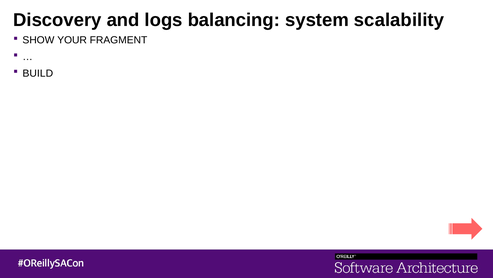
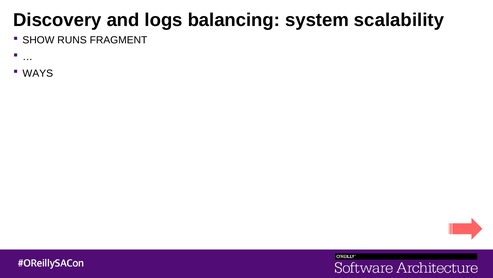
YOUR: YOUR -> RUNS (72, 40)
BUILD: BUILD -> WAYS (38, 73)
